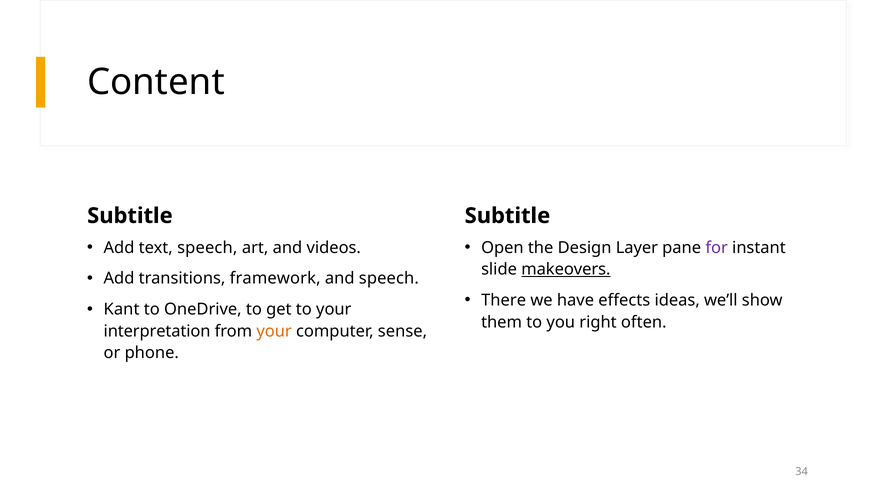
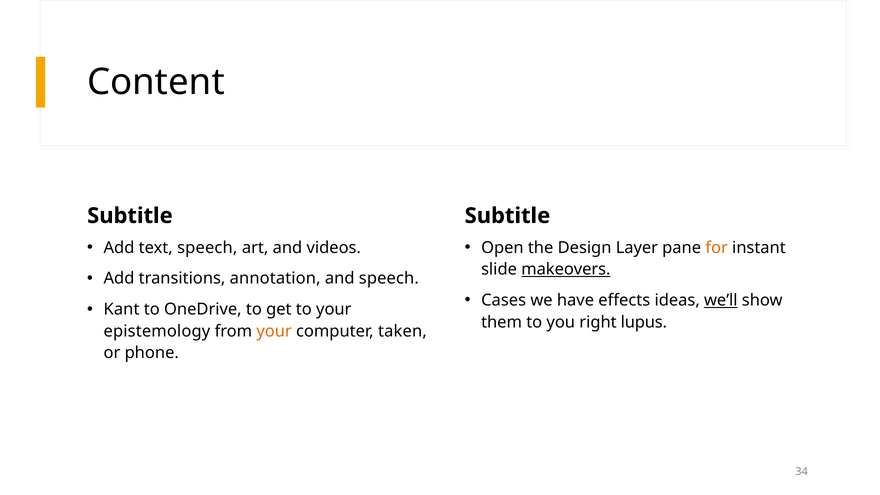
for colour: purple -> orange (717, 248)
framework: framework -> annotation (275, 279)
There: There -> Cases (504, 300)
we’ll underline: none -> present (721, 300)
often: often -> lupus (644, 322)
interpretation: interpretation -> epistemology (157, 331)
sense: sense -> taken (402, 331)
